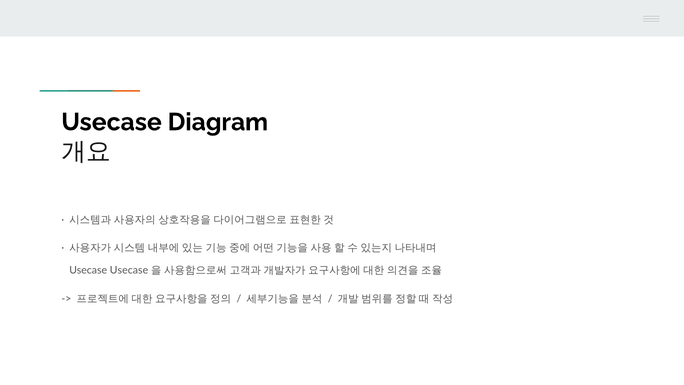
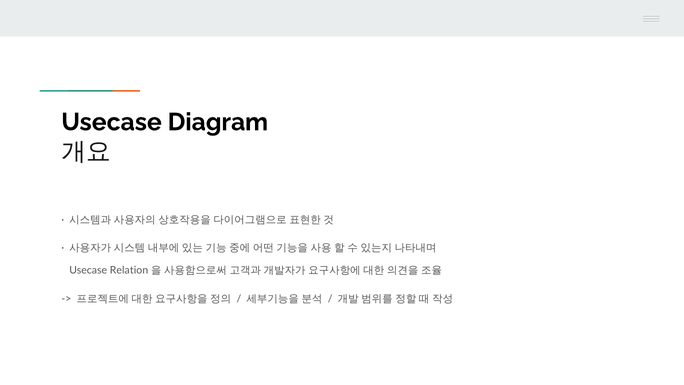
Usecase Usecase: Usecase -> Relation (129, 270)
